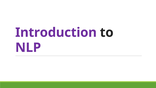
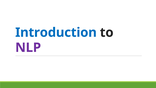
Introduction colour: purple -> blue (56, 32)
